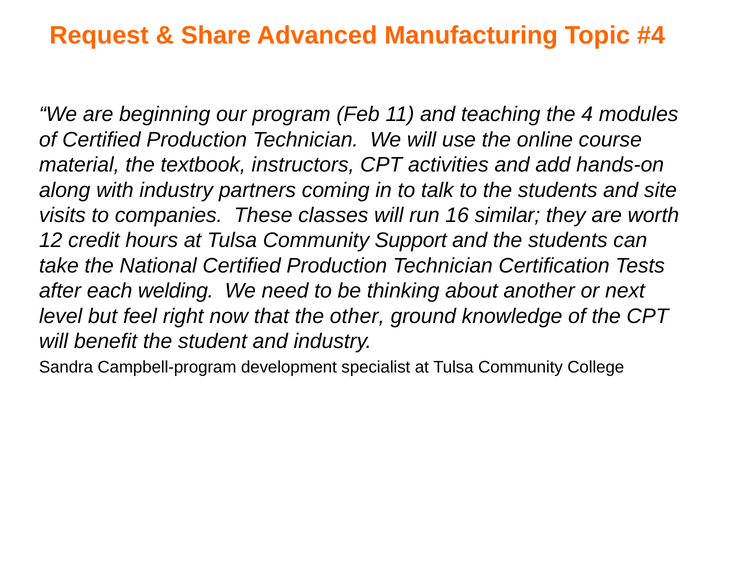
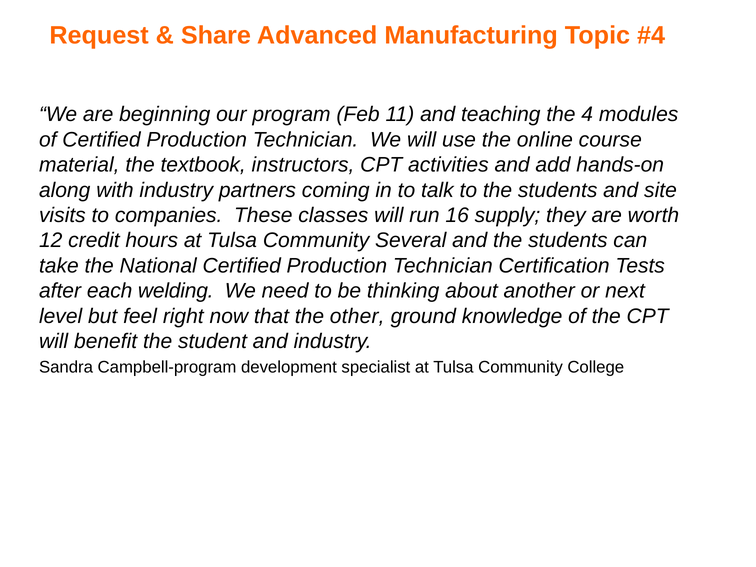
similar: similar -> supply (507, 215)
Support: Support -> Several (411, 241)
